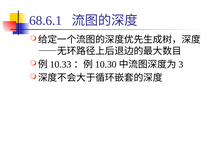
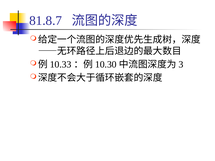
68.6.1: 68.6.1 -> 81.8.7 (46, 21)
